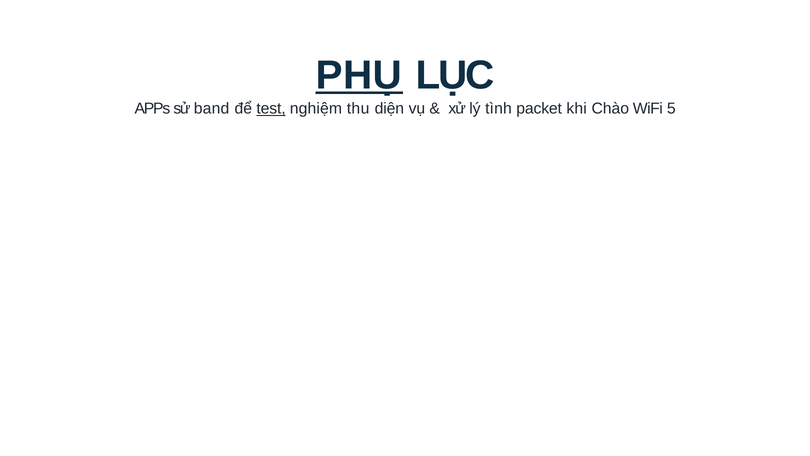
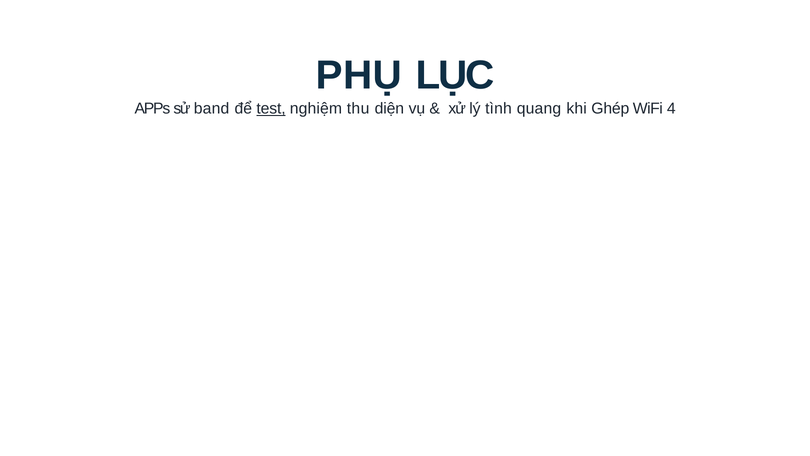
PHỤ underline: present -> none (359, 75)
packet: packet -> quang (539, 108)
Chào: Chào -> Ghép (610, 108)
5: 5 -> 4 (671, 108)
